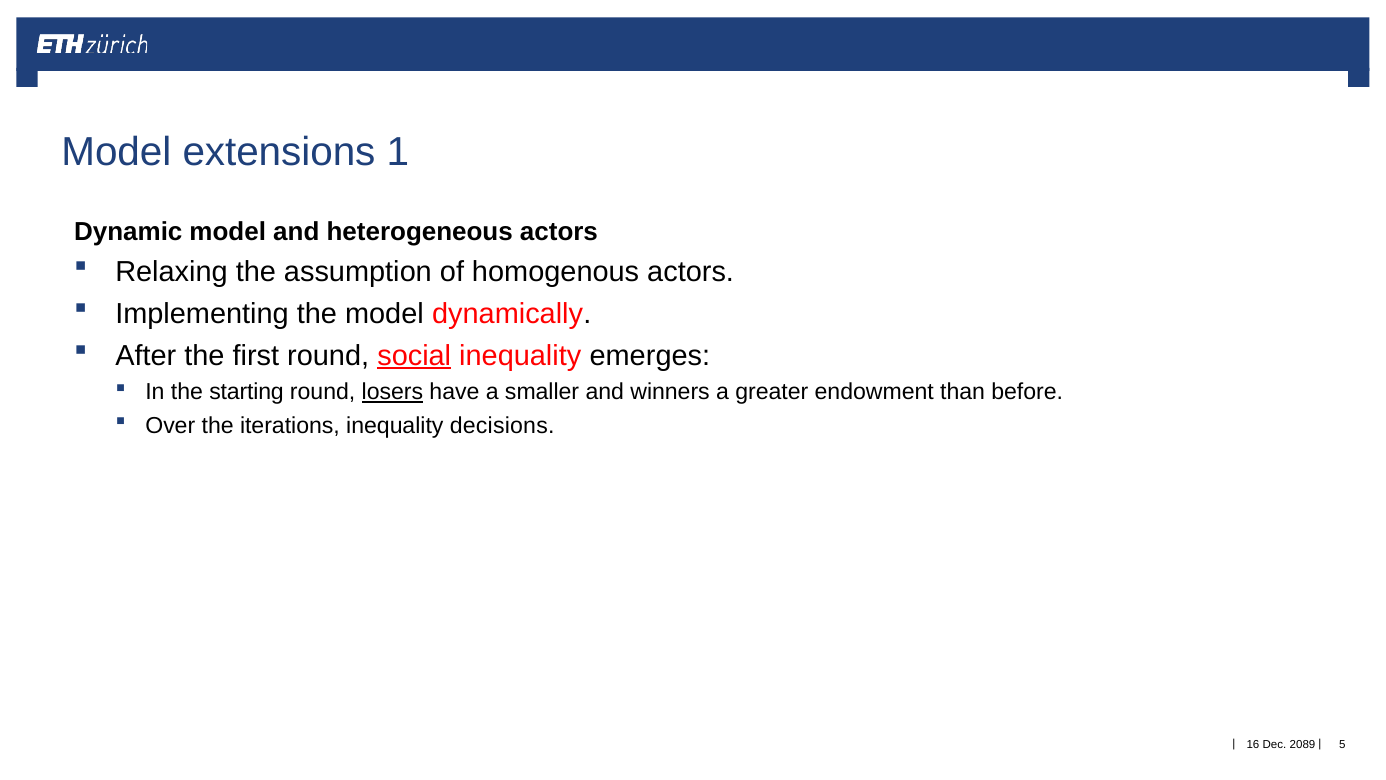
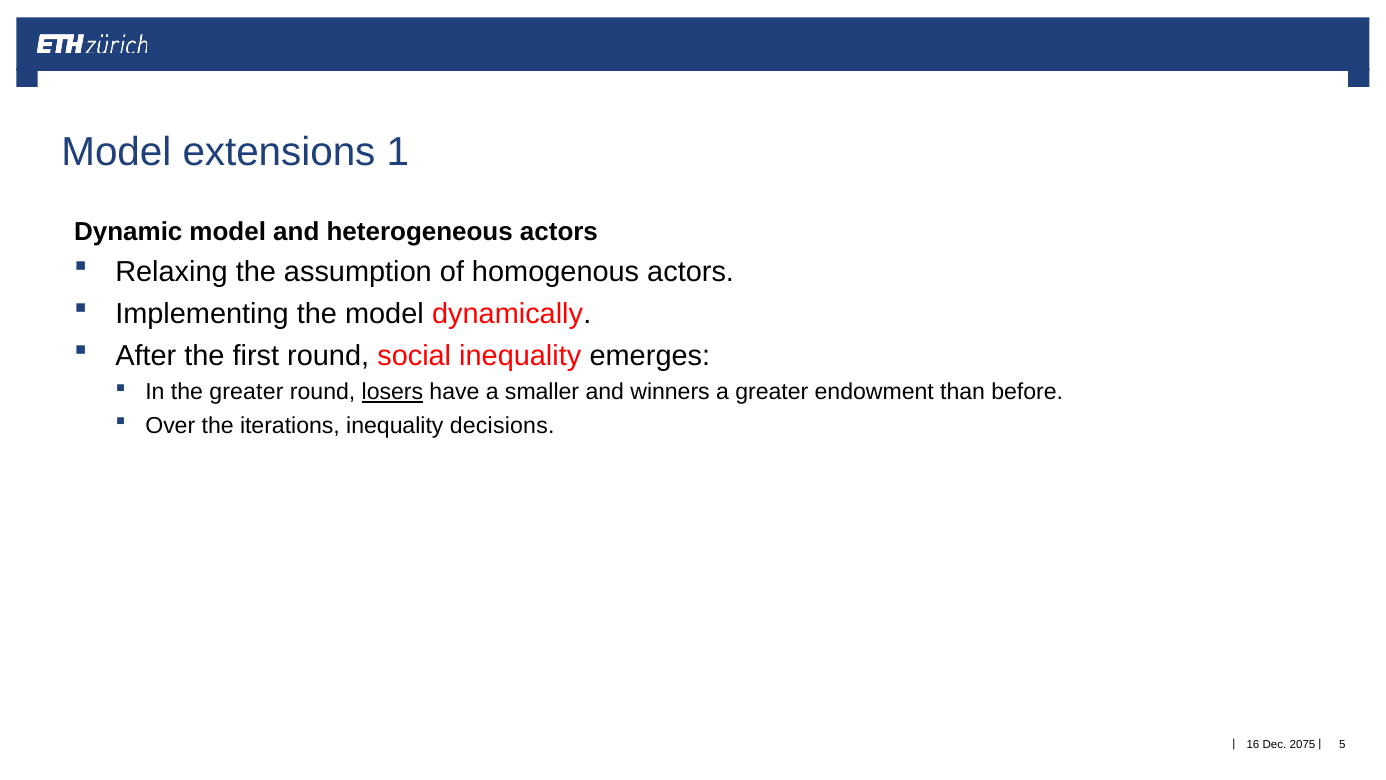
social underline: present -> none (414, 356)
the starting: starting -> greater (246, 392)
2089: 2089 -> 2075 (1303, 745)
